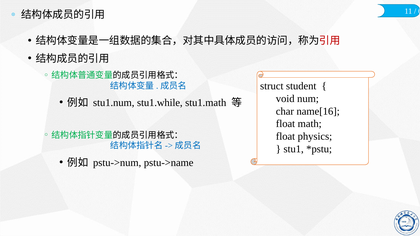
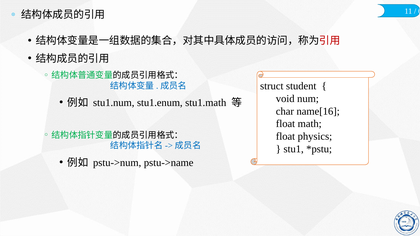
stu1.while: stu1.while -> stu1.enum (160, 103)
